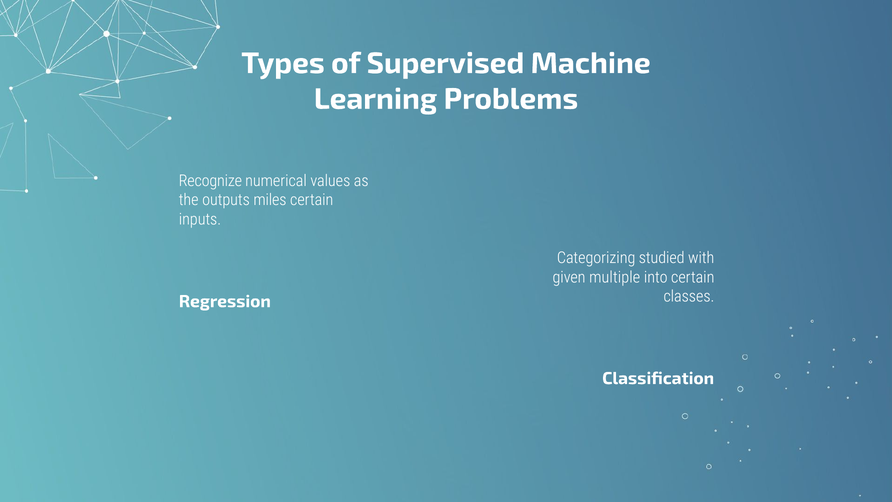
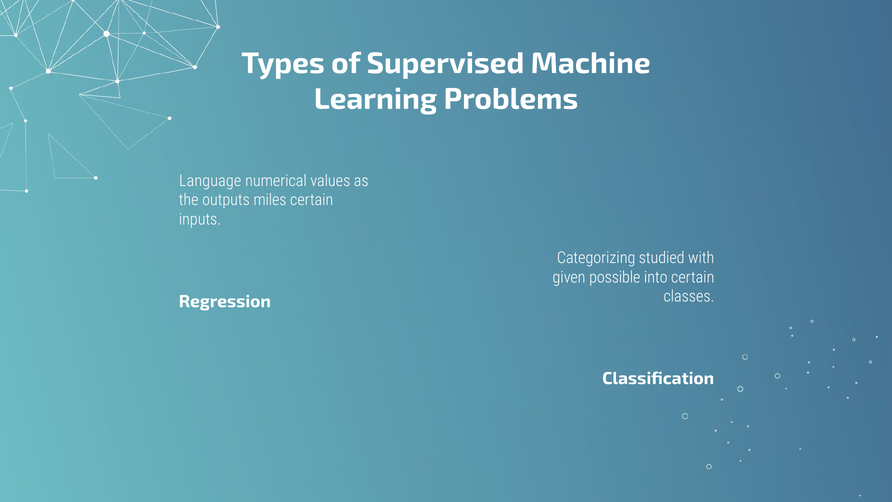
Recognize: Recognize -> Language (210, 181)
multiple: multiple -> possible (615, 277)
